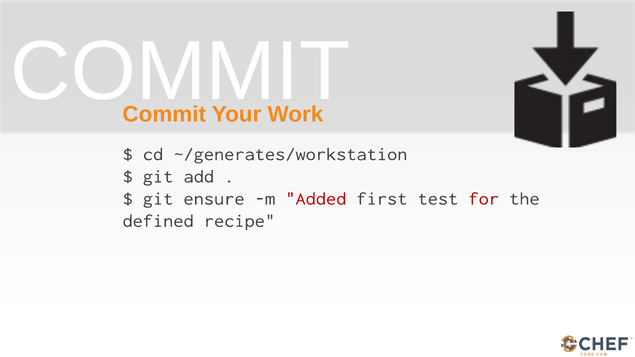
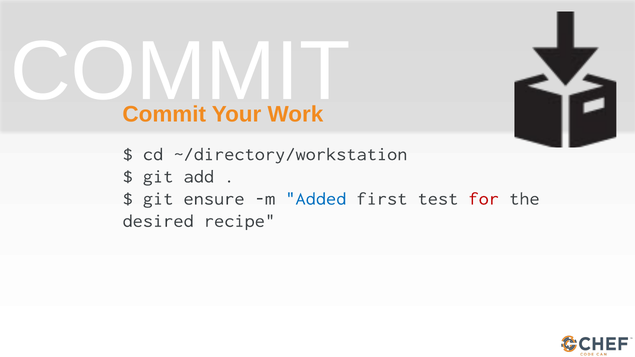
~/generates/workstation: ~/generates/workstation -> ~/directory/workstation (290, 154)
Added colour: red -> blue (316, 199)
defined: defined -> desired (158, 221)
